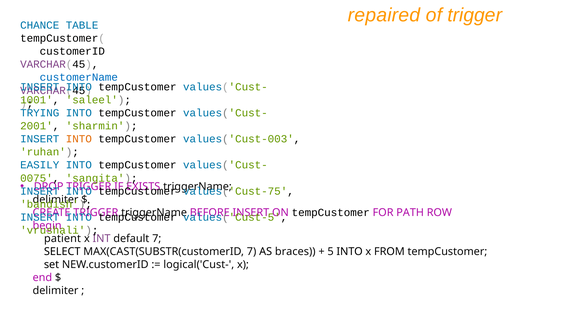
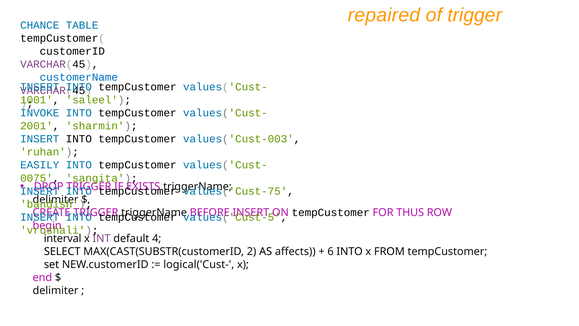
TRYING: TRYING -> INVOKE (40, 113)
INTO colour: orange -> black (79, 139)
PATH: PATH -> THUS (410, 212)
patient: patient -> interval (63, 238)
default 7: 7 -> 4 (157, 238)
MAX(CAST(SUBSTR(customerID 7: 7 -> 2 (252, 251)
braces: braces -> affects (295, 251)
5: 5 -> 6 (331, 251)
